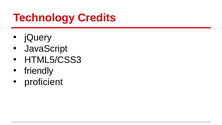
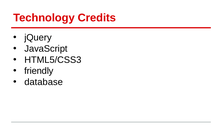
proficient: proficient -> database (44, 82)
